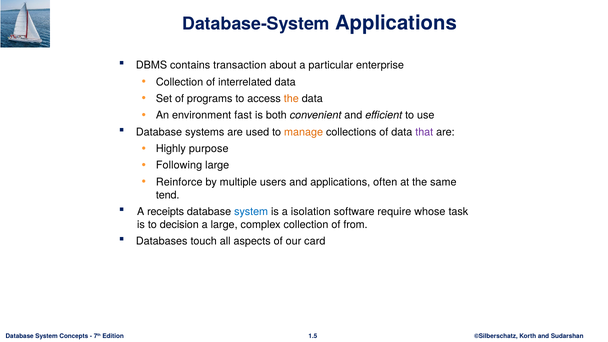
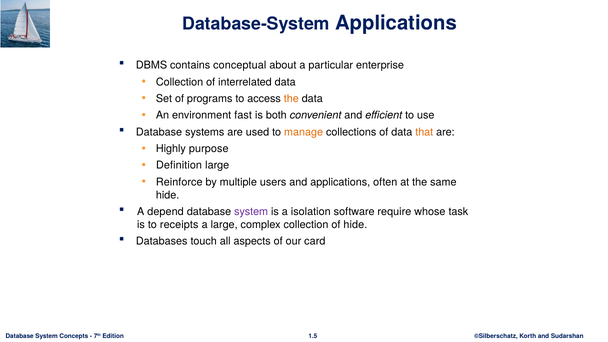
transaction: transaction -> conceptual (240, 65)
that colour: purple -> orange (424, 132)
Following: Following -> Definition (179, 165)
tend: tend -> hide (168, 195)
receipts: receipts -> depend (166, 212)
system colour: blue -> purple (251, 212)
decision: decision -> receipts (179, 225)
of from: from -> hide (355, 225)
